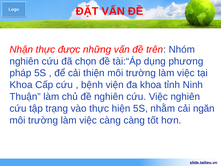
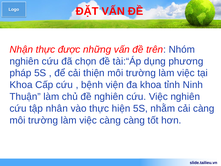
trạng: trạng -> nhân (57, 108)
cải ngăn: ngăn -> càng (204, 108)
